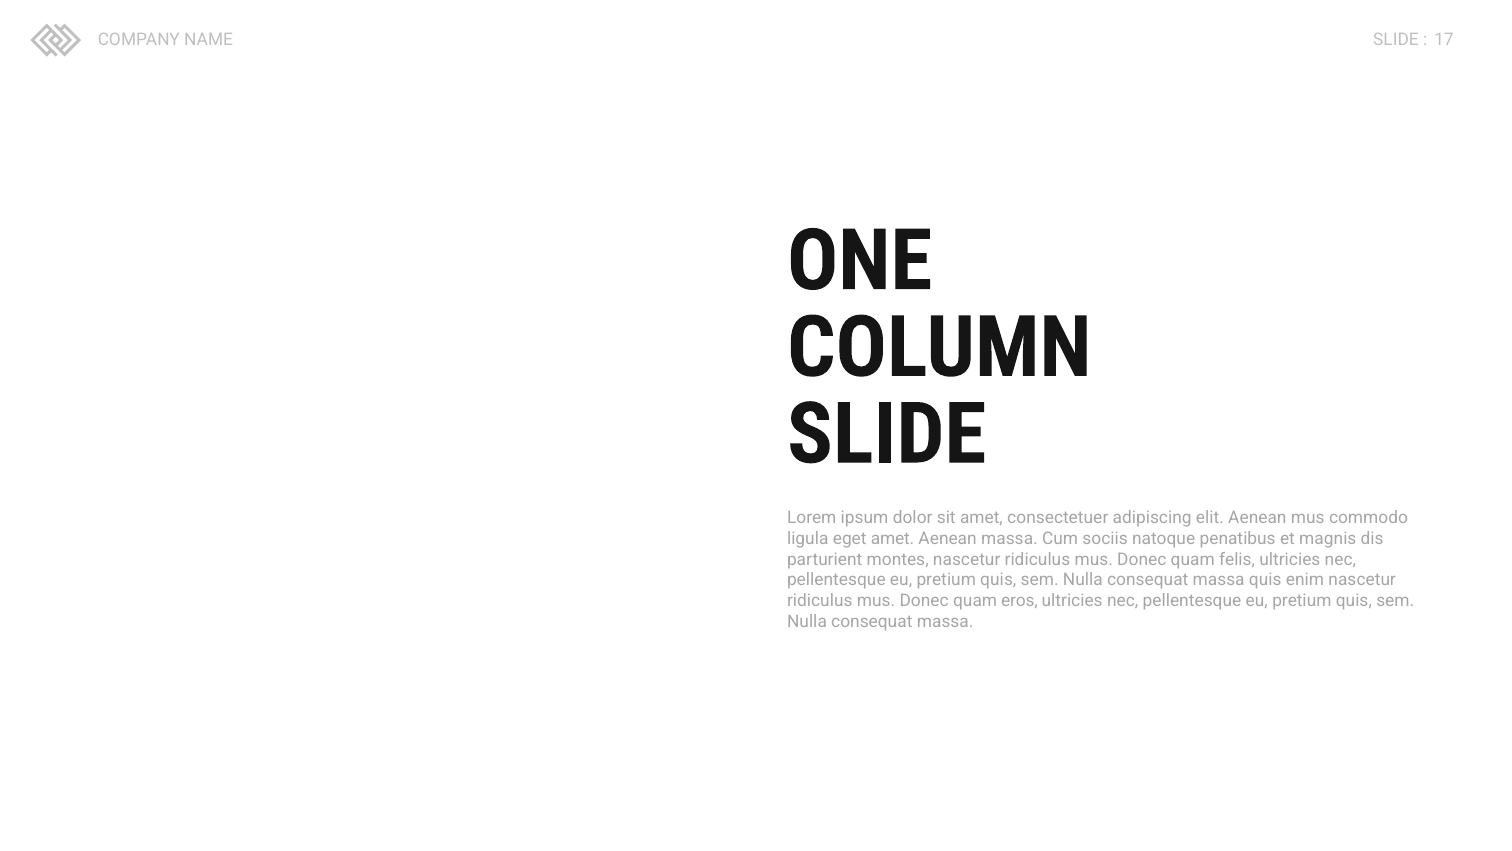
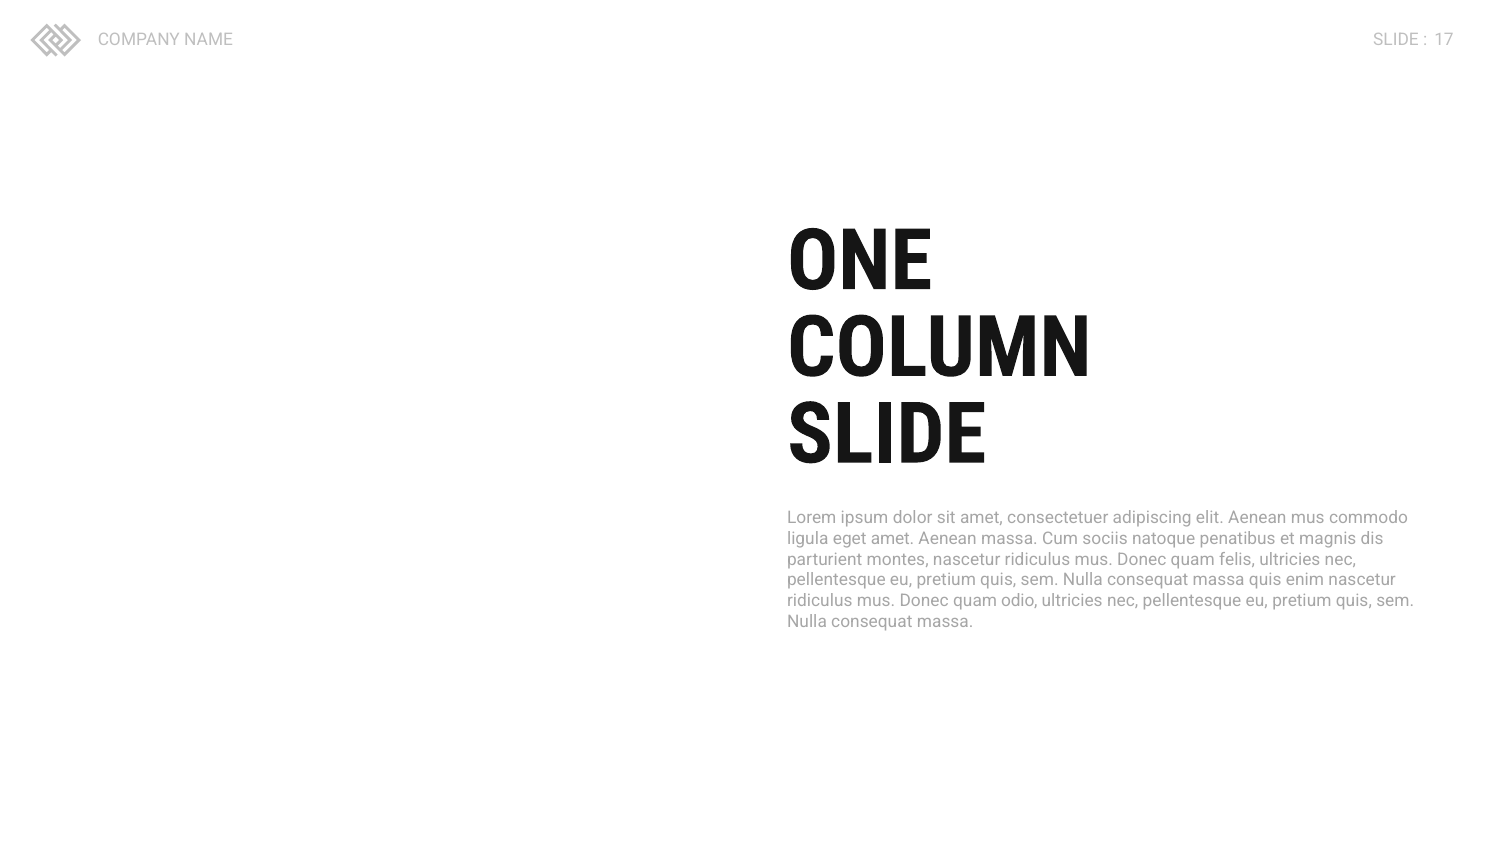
eros: eros -> odio (1019, 601)
